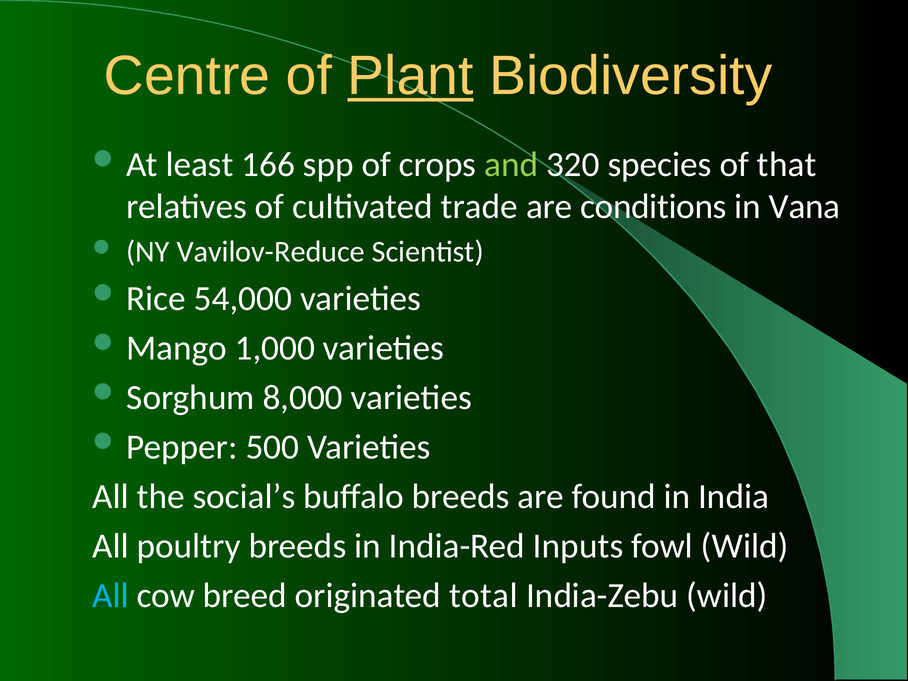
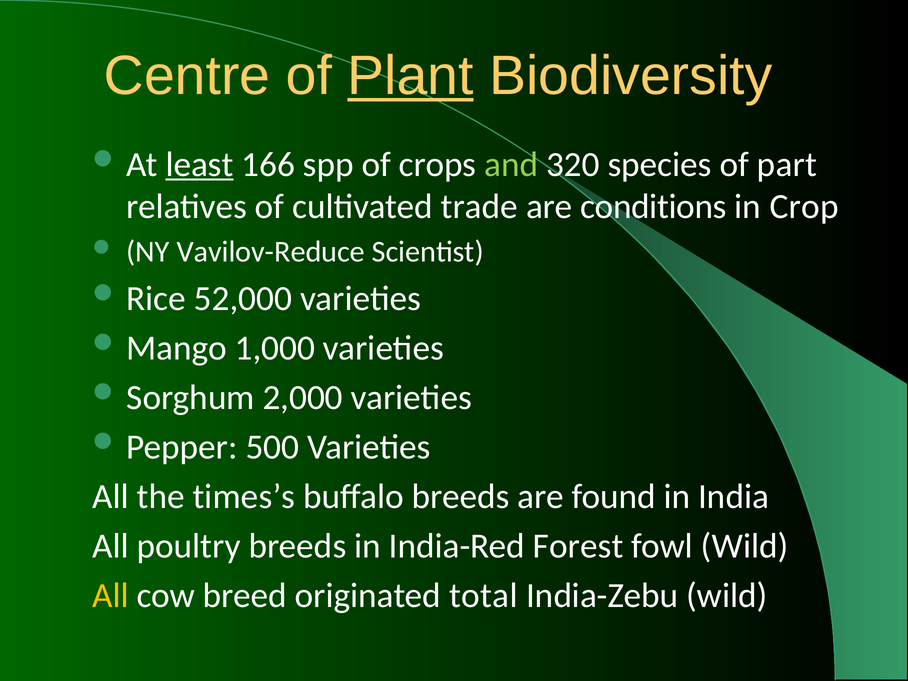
least underline: none -> present (199, 164)
that: that -> part (787, 164)
Vana: Vana -> Crop (804, 207)
54,000: 54,000 -> 52,000 (243, 299)
8,000: 8,000 -> 2,000 (303, 398)
social’s: social’s -> times’s (244, 497)
Inputs: Inputs -> Forest (578, 546)
All colour: light blue -> yellow (111, 595)
